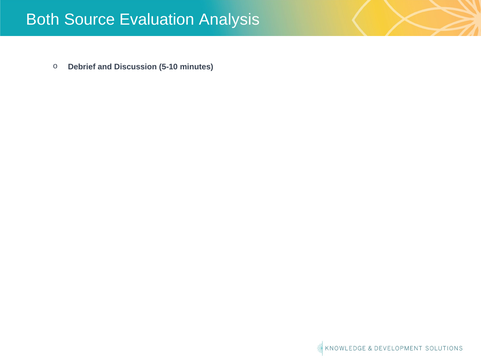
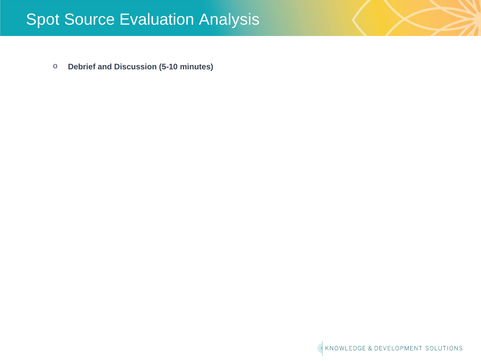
Both: Both -> Spot (43, 19)
